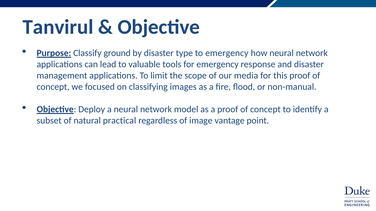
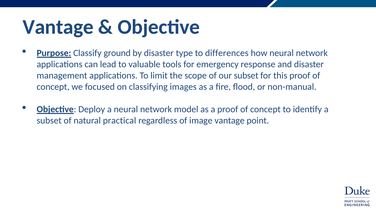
Tanvirul: Tanvirul -> Vantage (58, 27)
to emergency: emergency -> differences (227, 53)
our media: media -> subset (246, 76)
